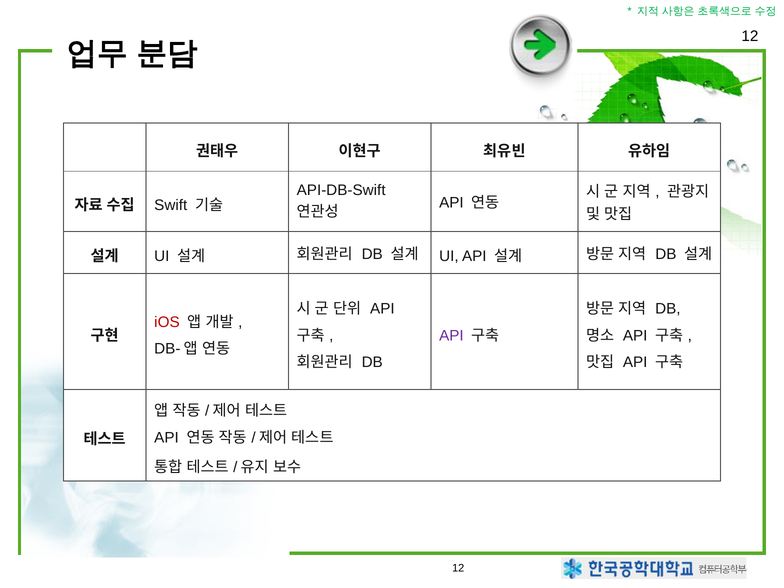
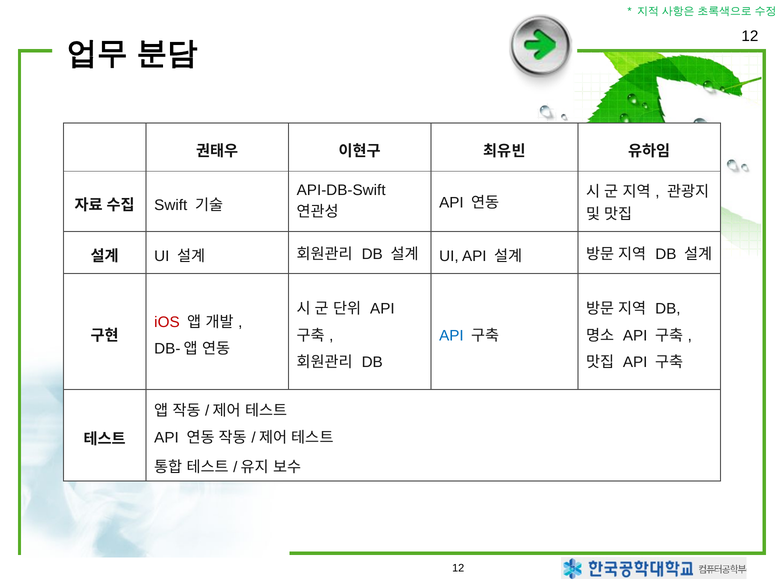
API colour: purple -> blue (451, 335)
